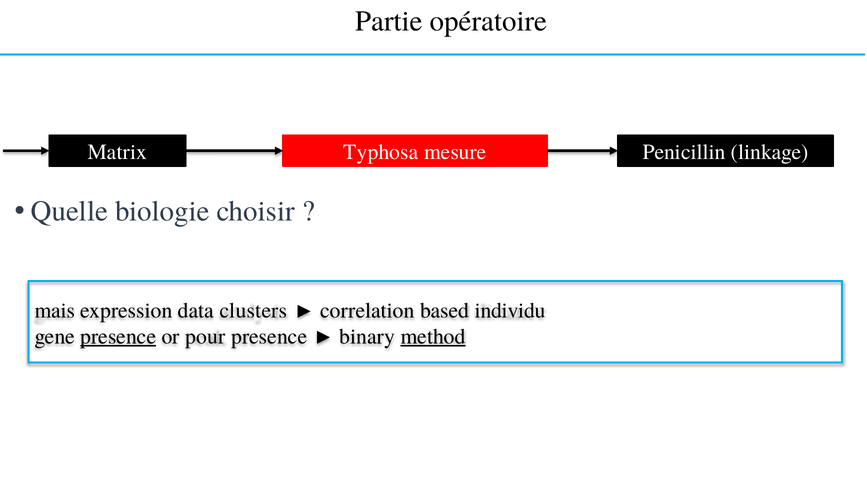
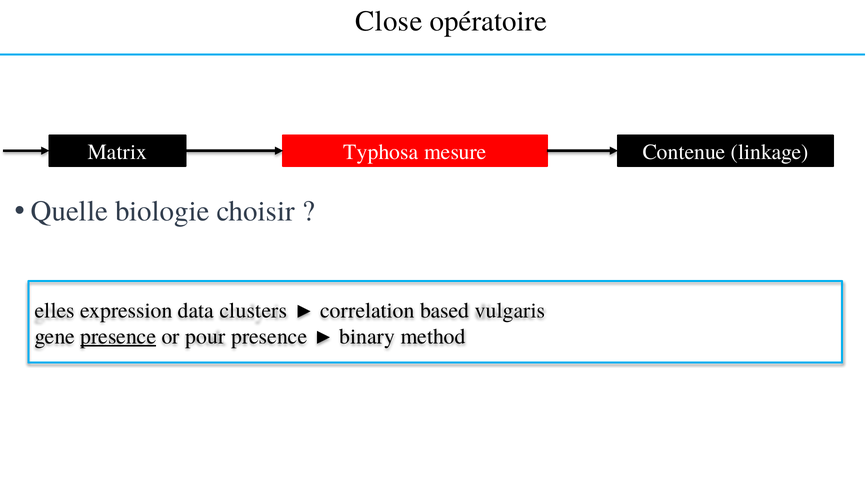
Partie: Partie -> Close (389, 21)
Penicillin: Penicillin -> Contenue (684, 152)
mais: mais -> elles (55, 310)
individu: individu -> vulgaris (510, 310)
method underline: present -> none (433, 336)
